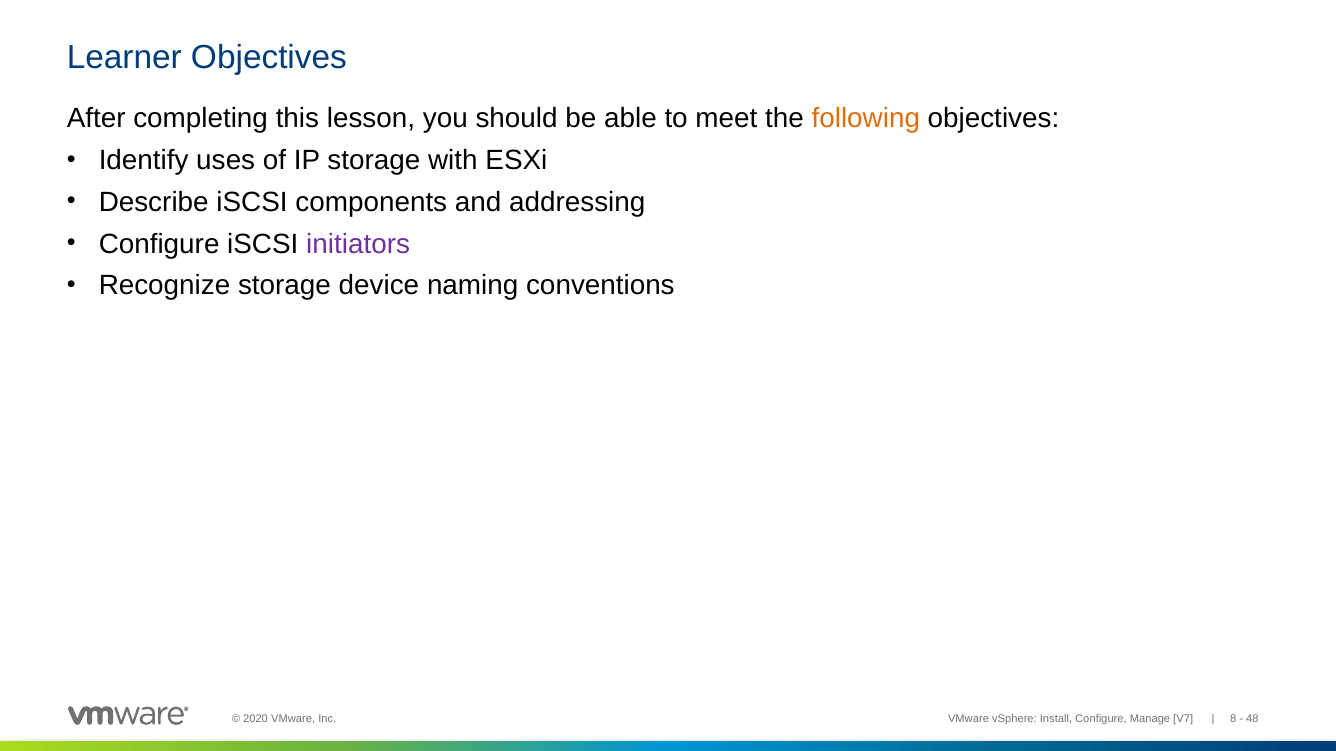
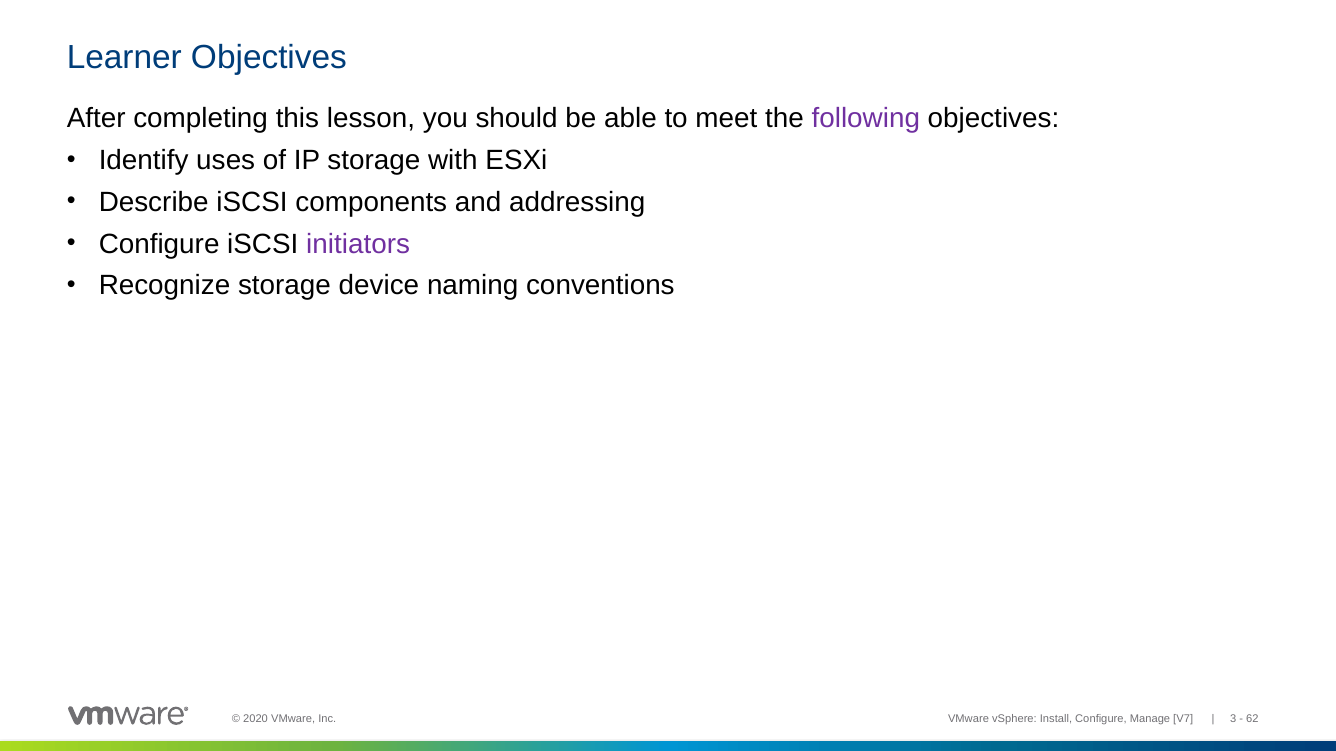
following colour: orange -> purple (866, 119)
8: 8 -> 3 (1233, 719)
48: 48 -> 62 (1252, 719)
